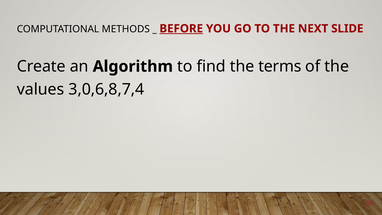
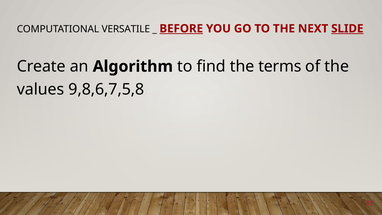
METHODS: METHODS -> VERSATILE (126, 29)
SLIDE underline: none -> present (347, 29)
3,0,6,8,7,4: 3,0,6,8,7,4 -> 9,8,6,7,5,8 (106, 89)
